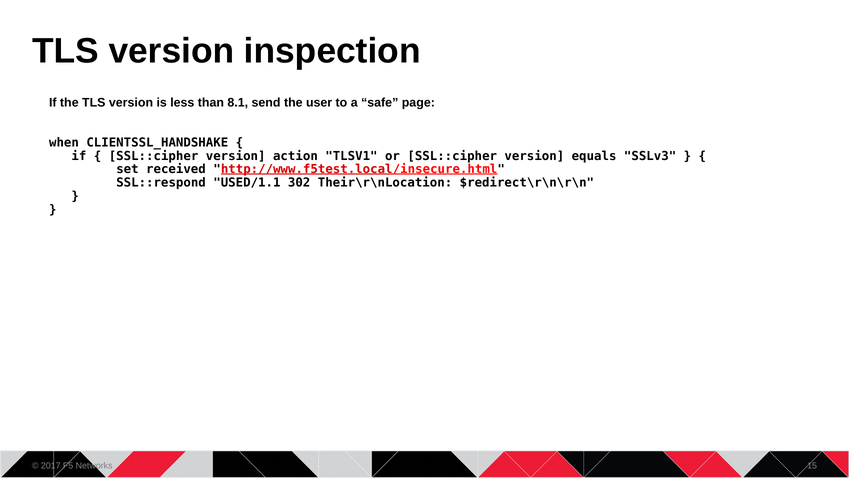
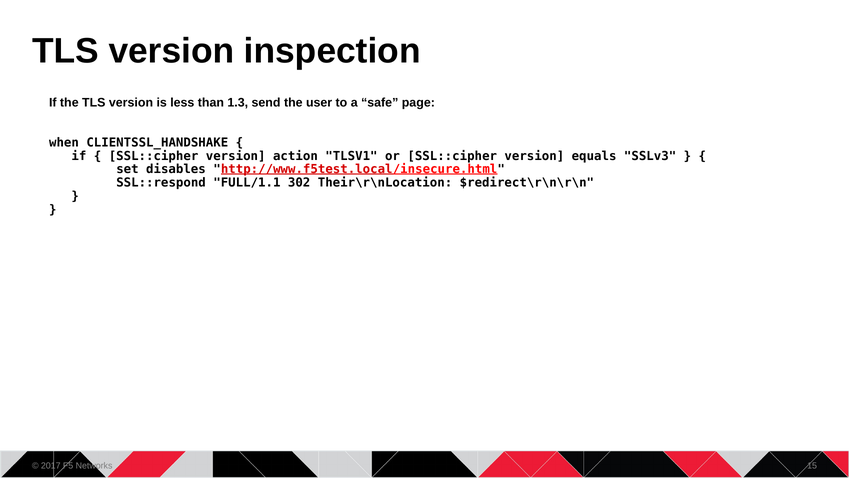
8.1: 8.1 -> 1.3 (238, 102)
received: received -> disables (176, 169)
USED/1.1: USED/1.1 -> FULL/1.1 (247, 183)
